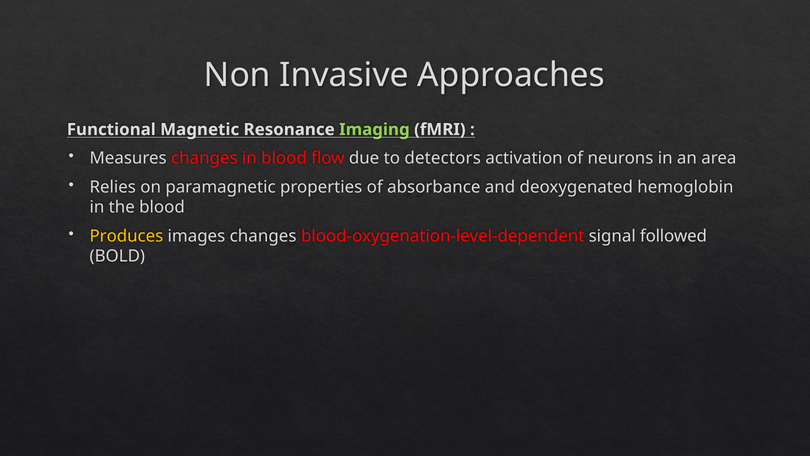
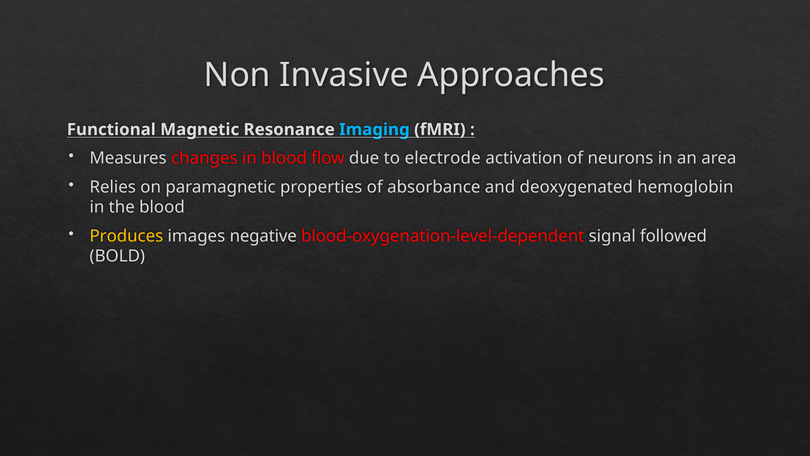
Imaging colour: light green -> light blue (374, 129)
detectors: detectors -> electrode (443, 158)
images changes: changes -> negative (263, 236)
